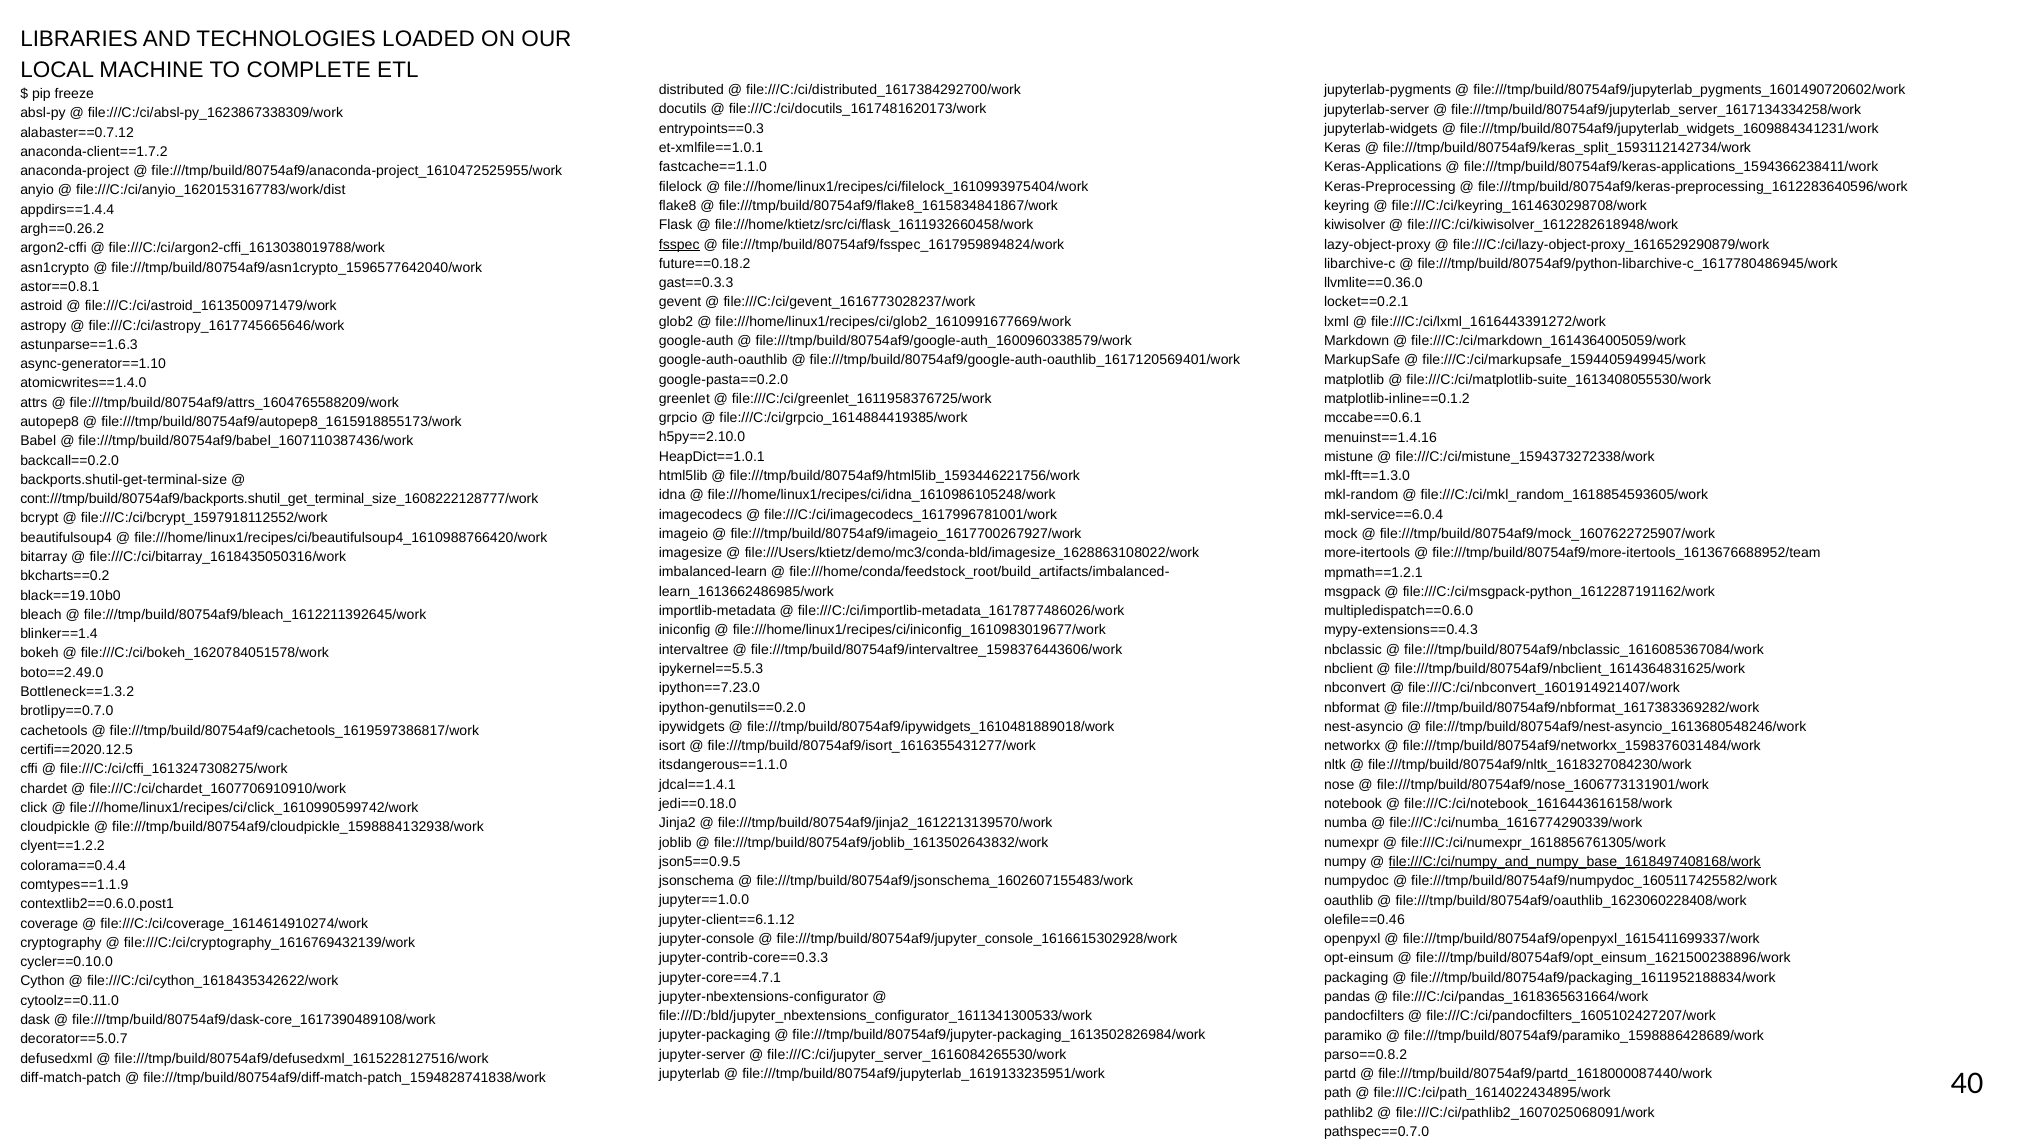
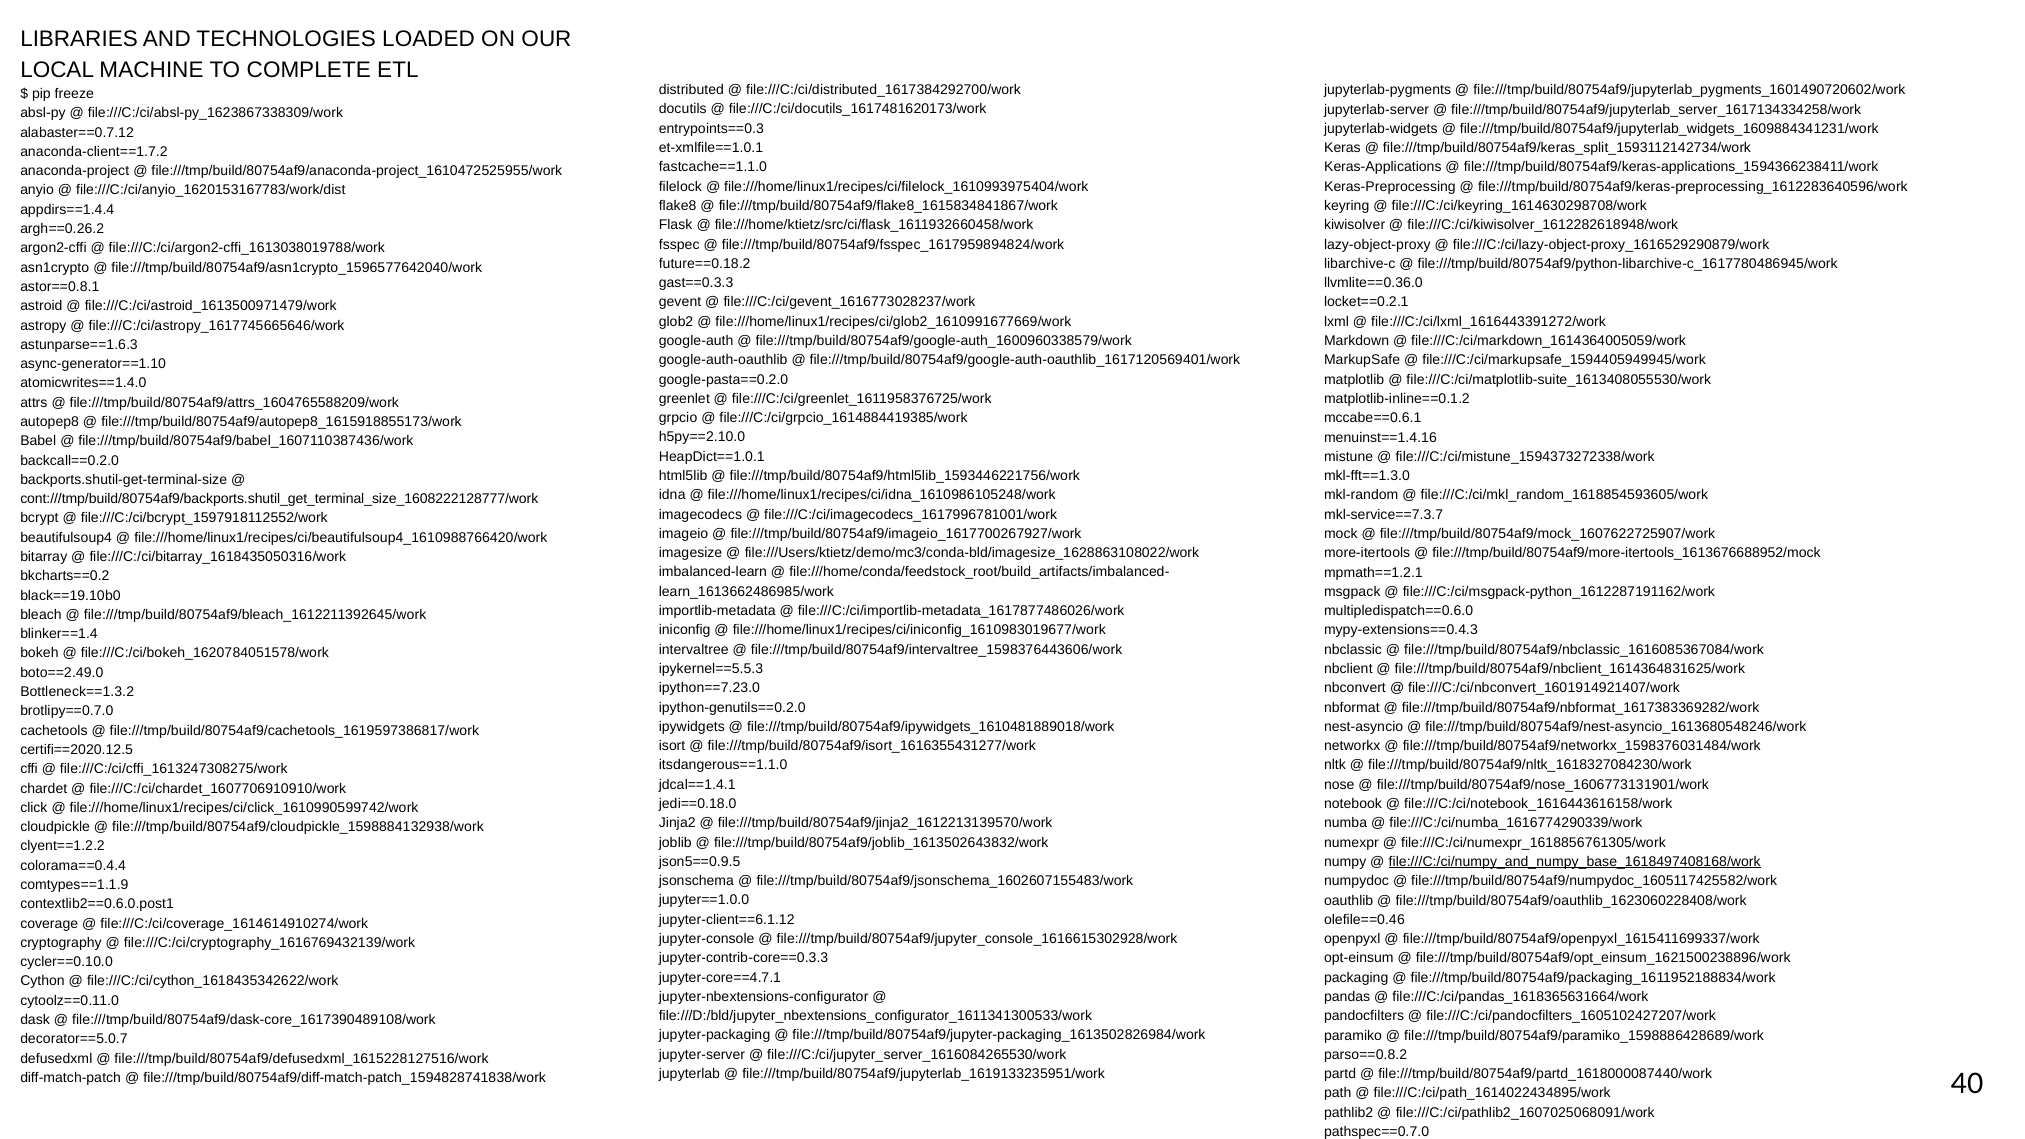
fsspec underline: present -> none (679, 244)
mkl-service==6.0.4: mkl-service==6.0.4 -> mkl-service==7.3.7 (1384, 515)
file:///tmp/build/80754af9/more-itertools_1613676688952/team: file:///tmp/build/80754af9/more-itertools_1613676688952/team -> file:///tmp/build/80754af9/more-itertools_1613676688952/mock (1626, 553)
